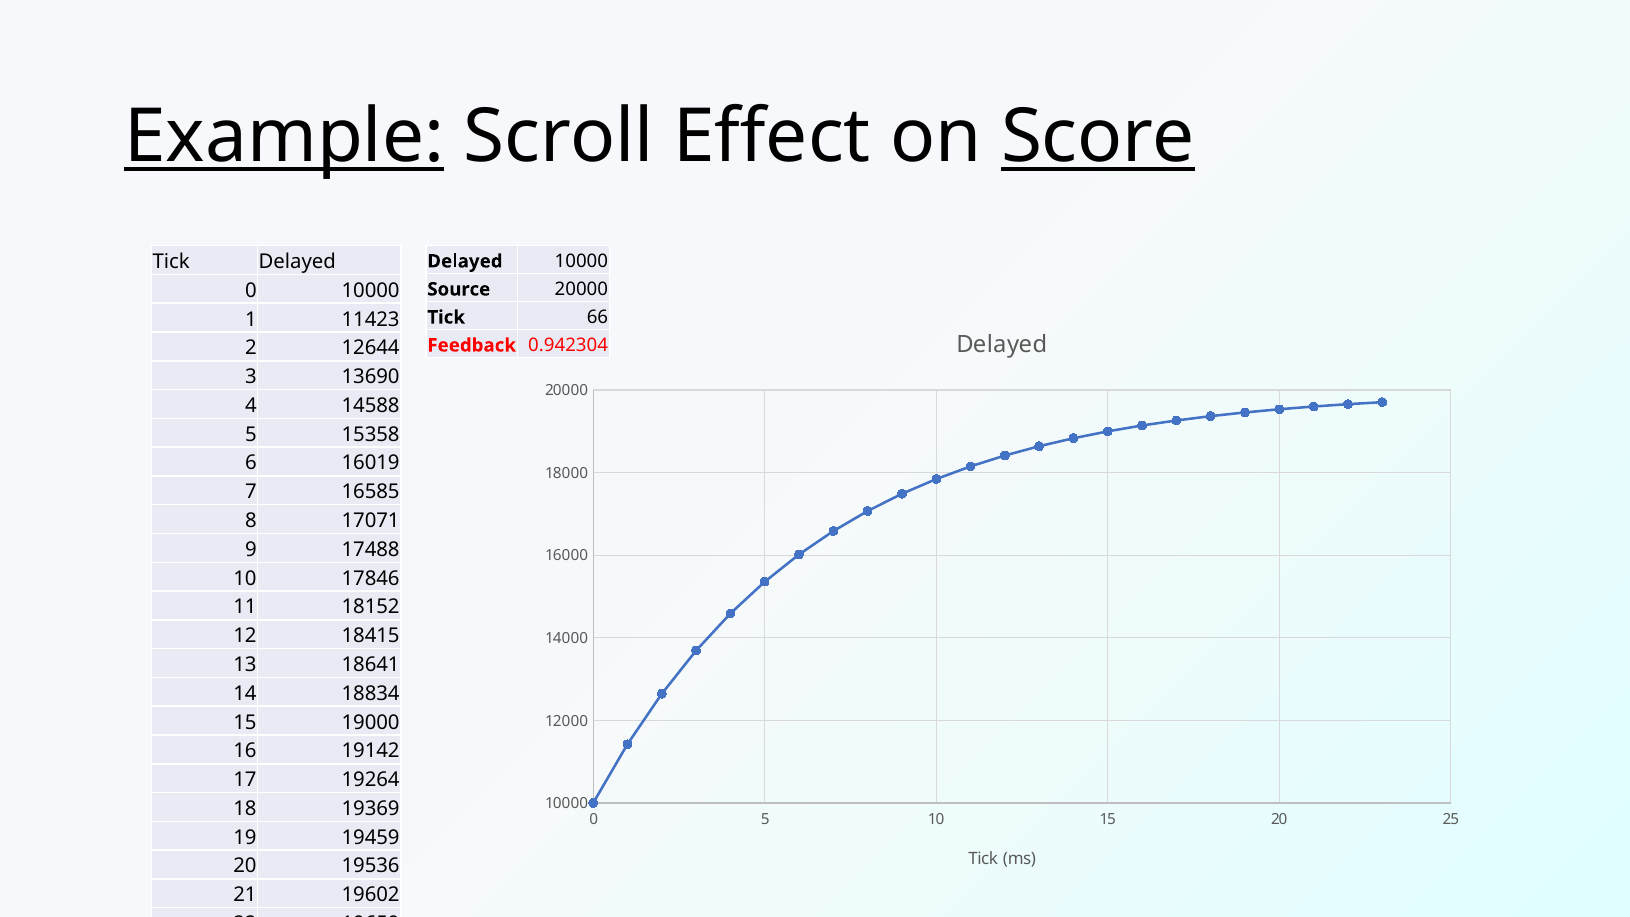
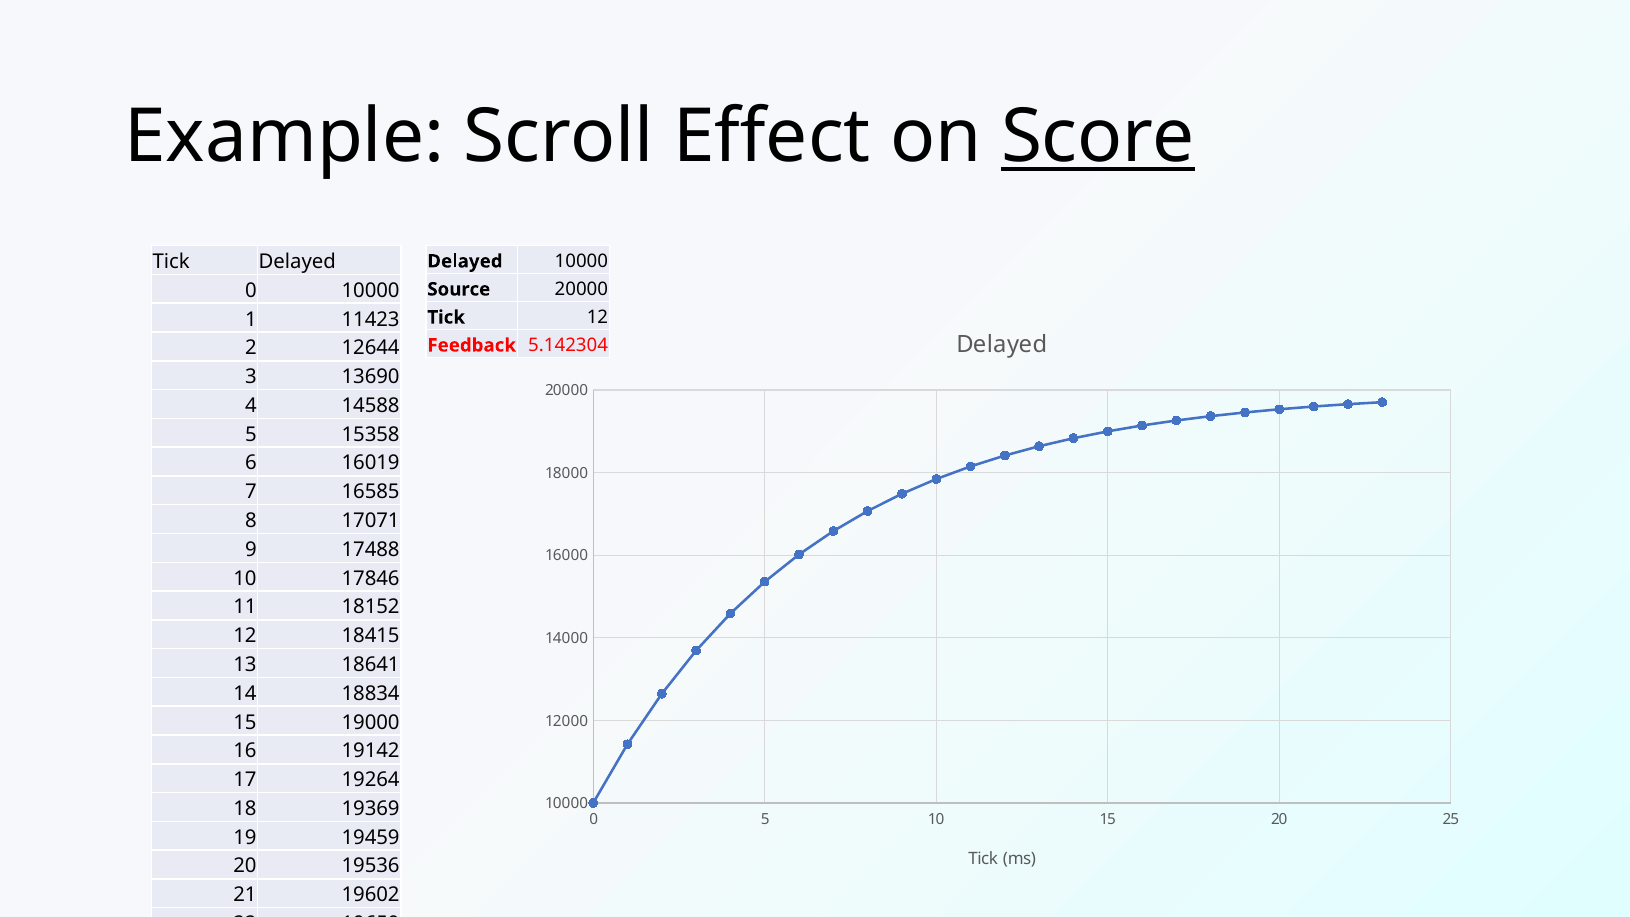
Example underline: present -> none (284, 137)
66: 66 -> 12 (597, 317)
0.942304: 0.942304 -> 5.142304 (568, 345)
